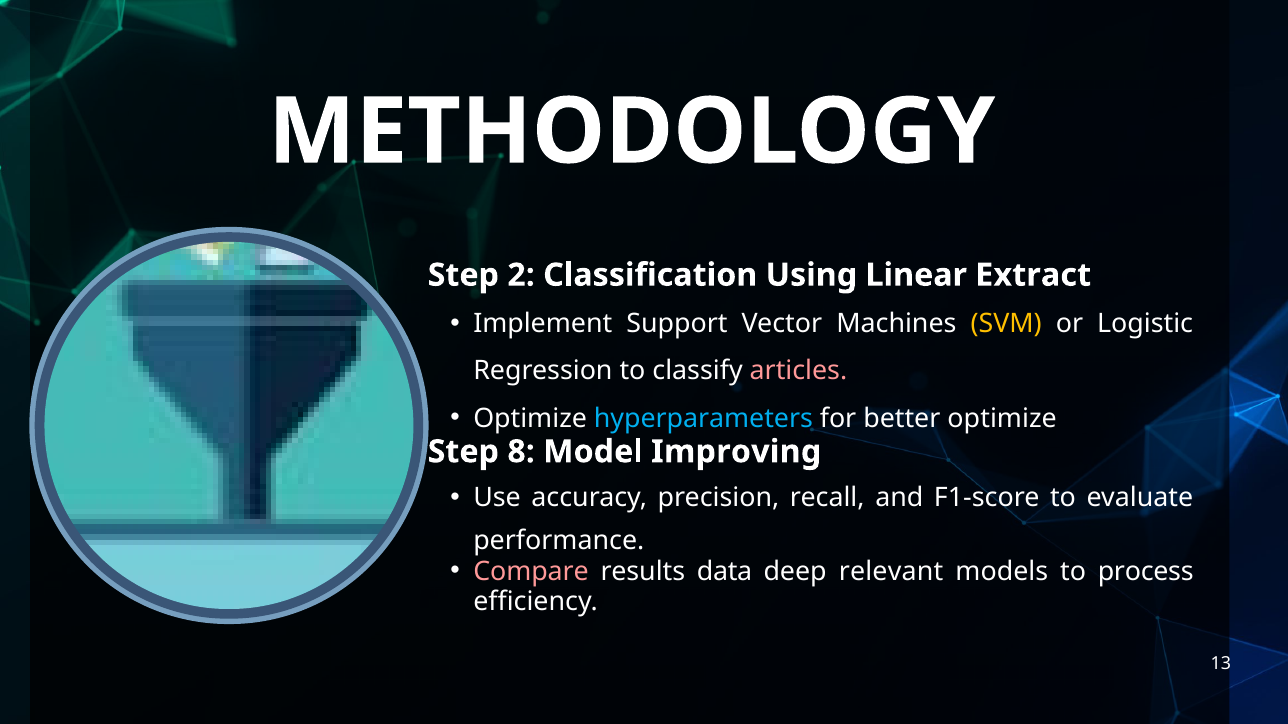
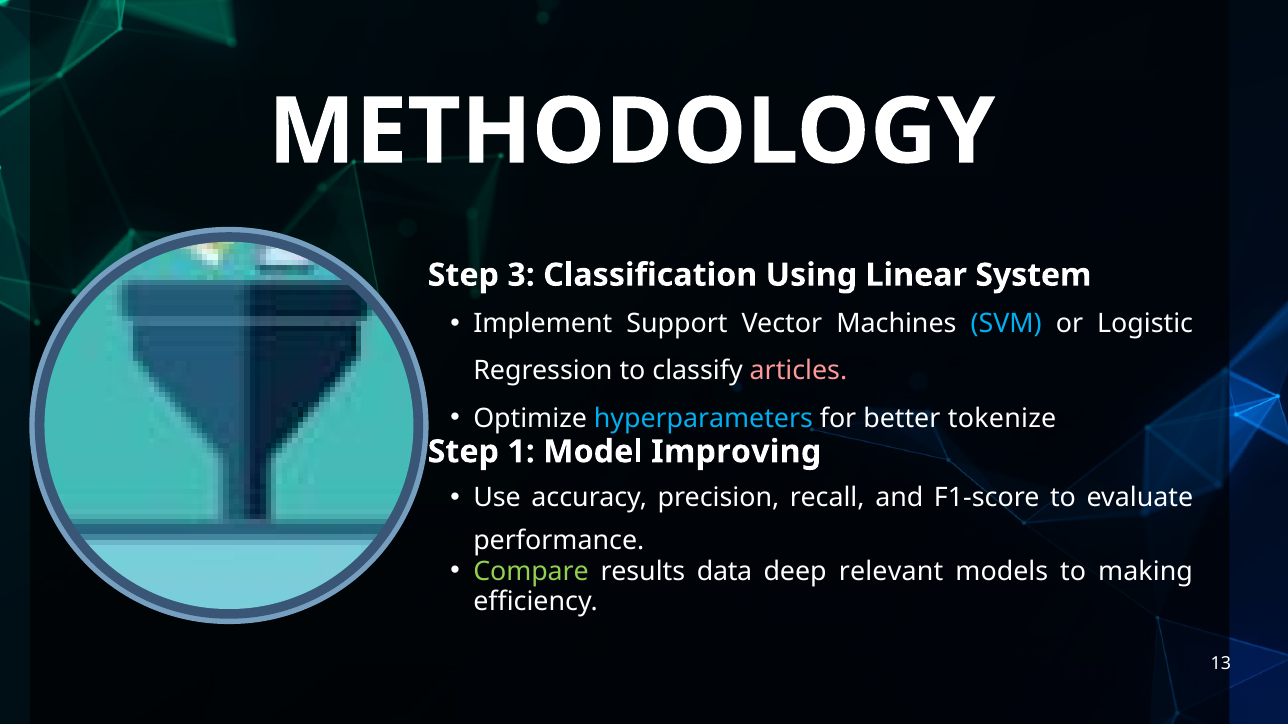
2: 2 -> 3 (521, 275)
Extract: Extract -> System (1033, 275)
SVM colour: yellow -> light blue (1006, 324)
better optimize: optimize -> tokenize (1002, 418)
8: 8 -> 1 (521, 452)
Compare colour: pink -> light green (531, 572)
process: process -> making (1146, 572)
